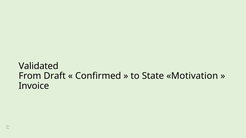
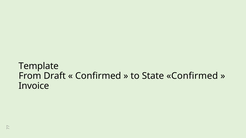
Validated: Validated -> Template (39, 66)
State Motivation: Motivation -> Confirmed (192, 76)
